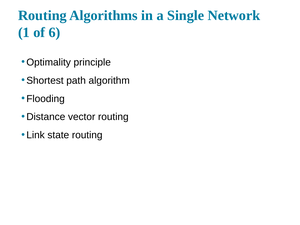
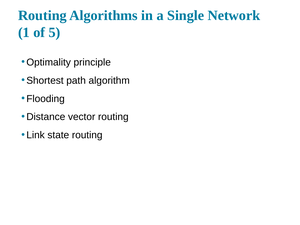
6: 6 -> 5 (54, 33)
